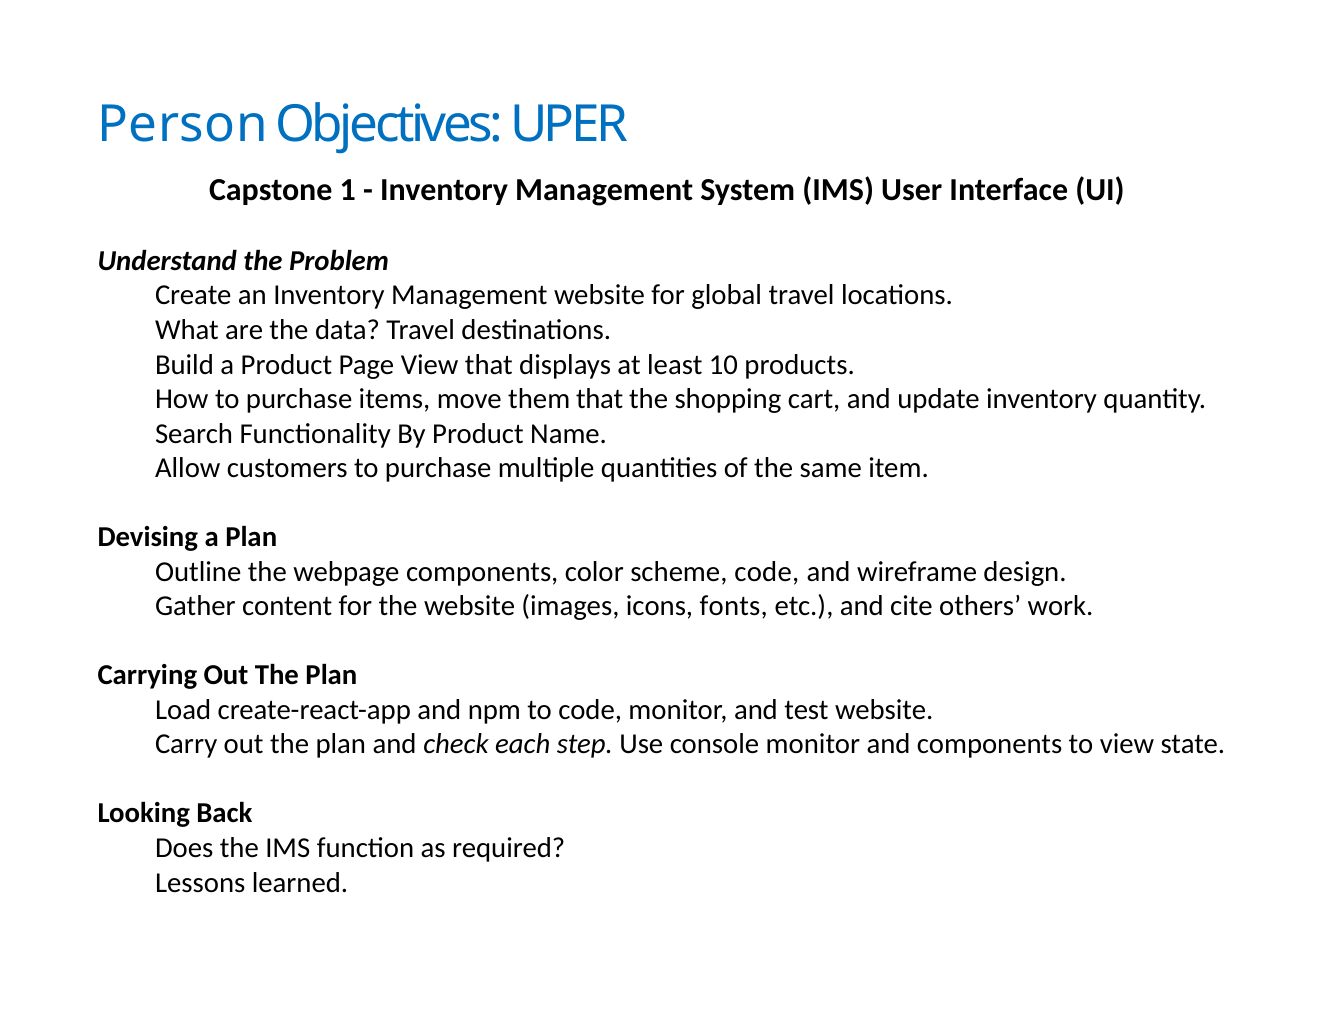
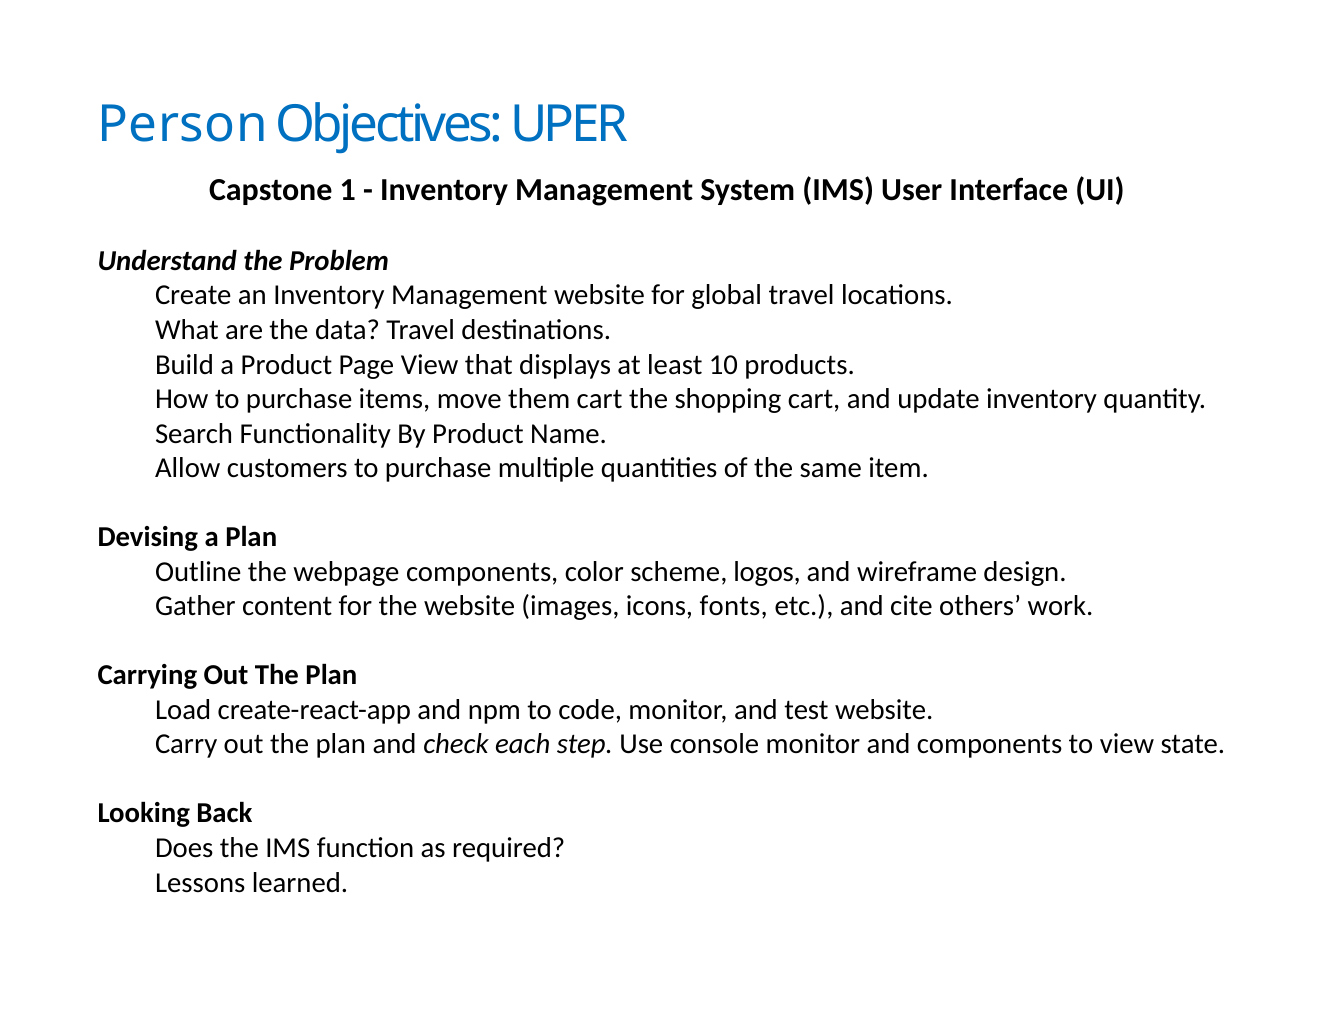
them that: that -> cart (600, 399)
scheme code: code -> logos (767, 571)
